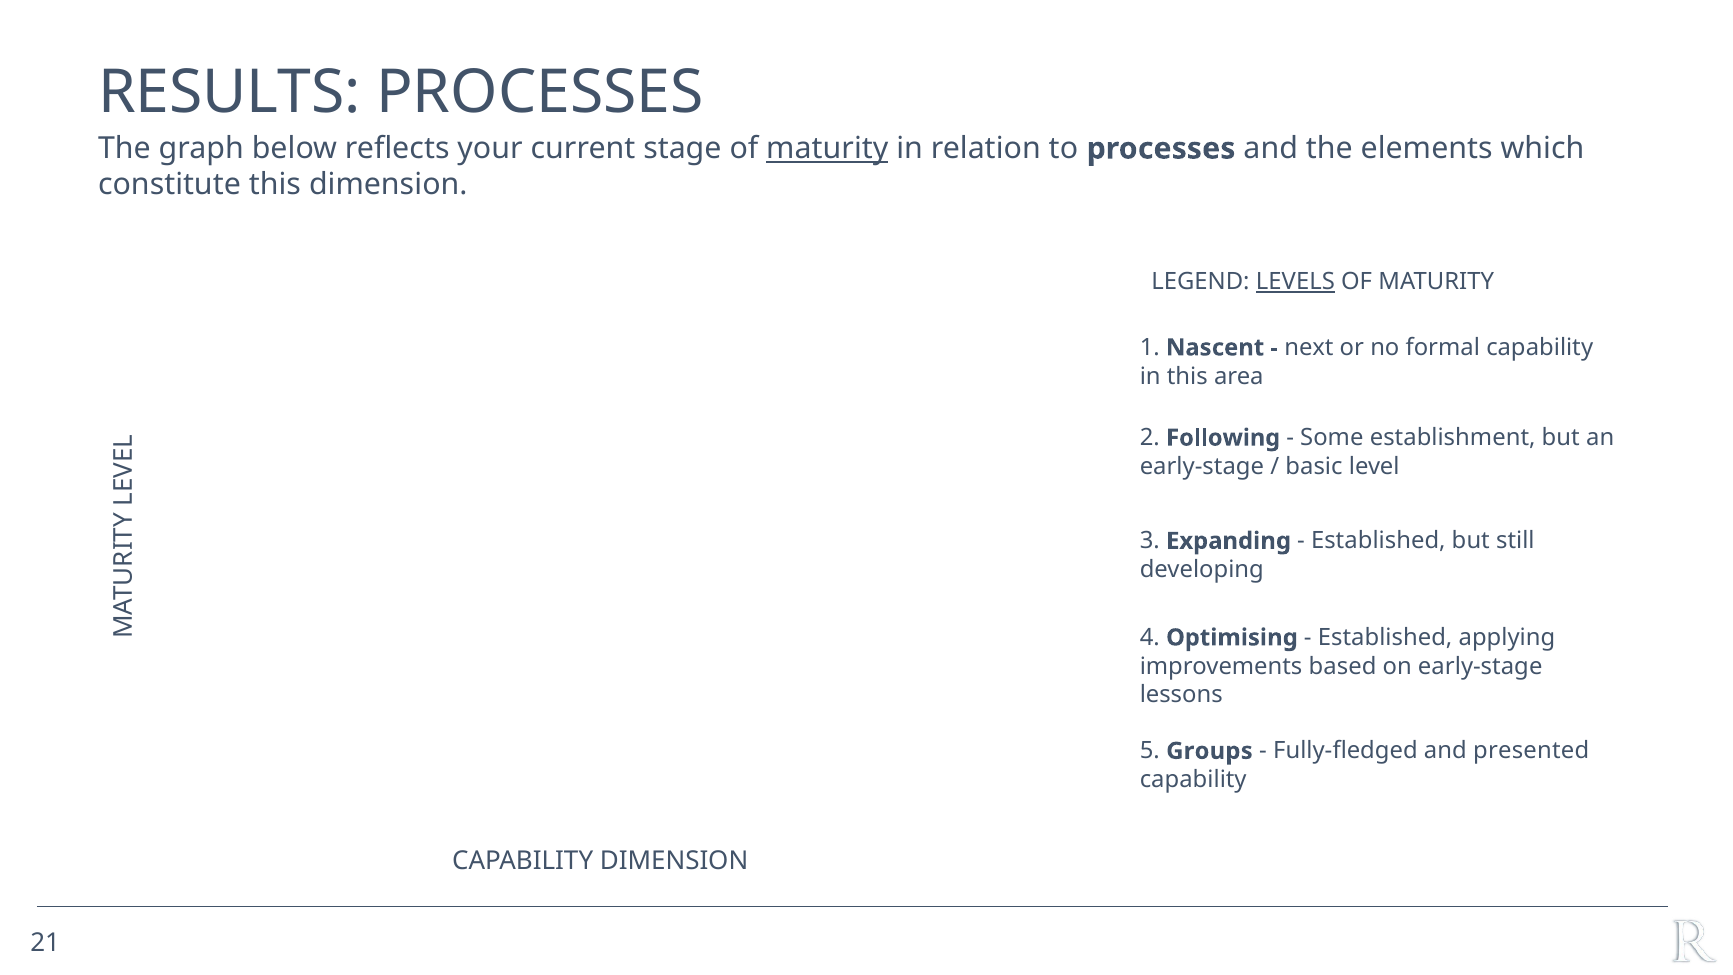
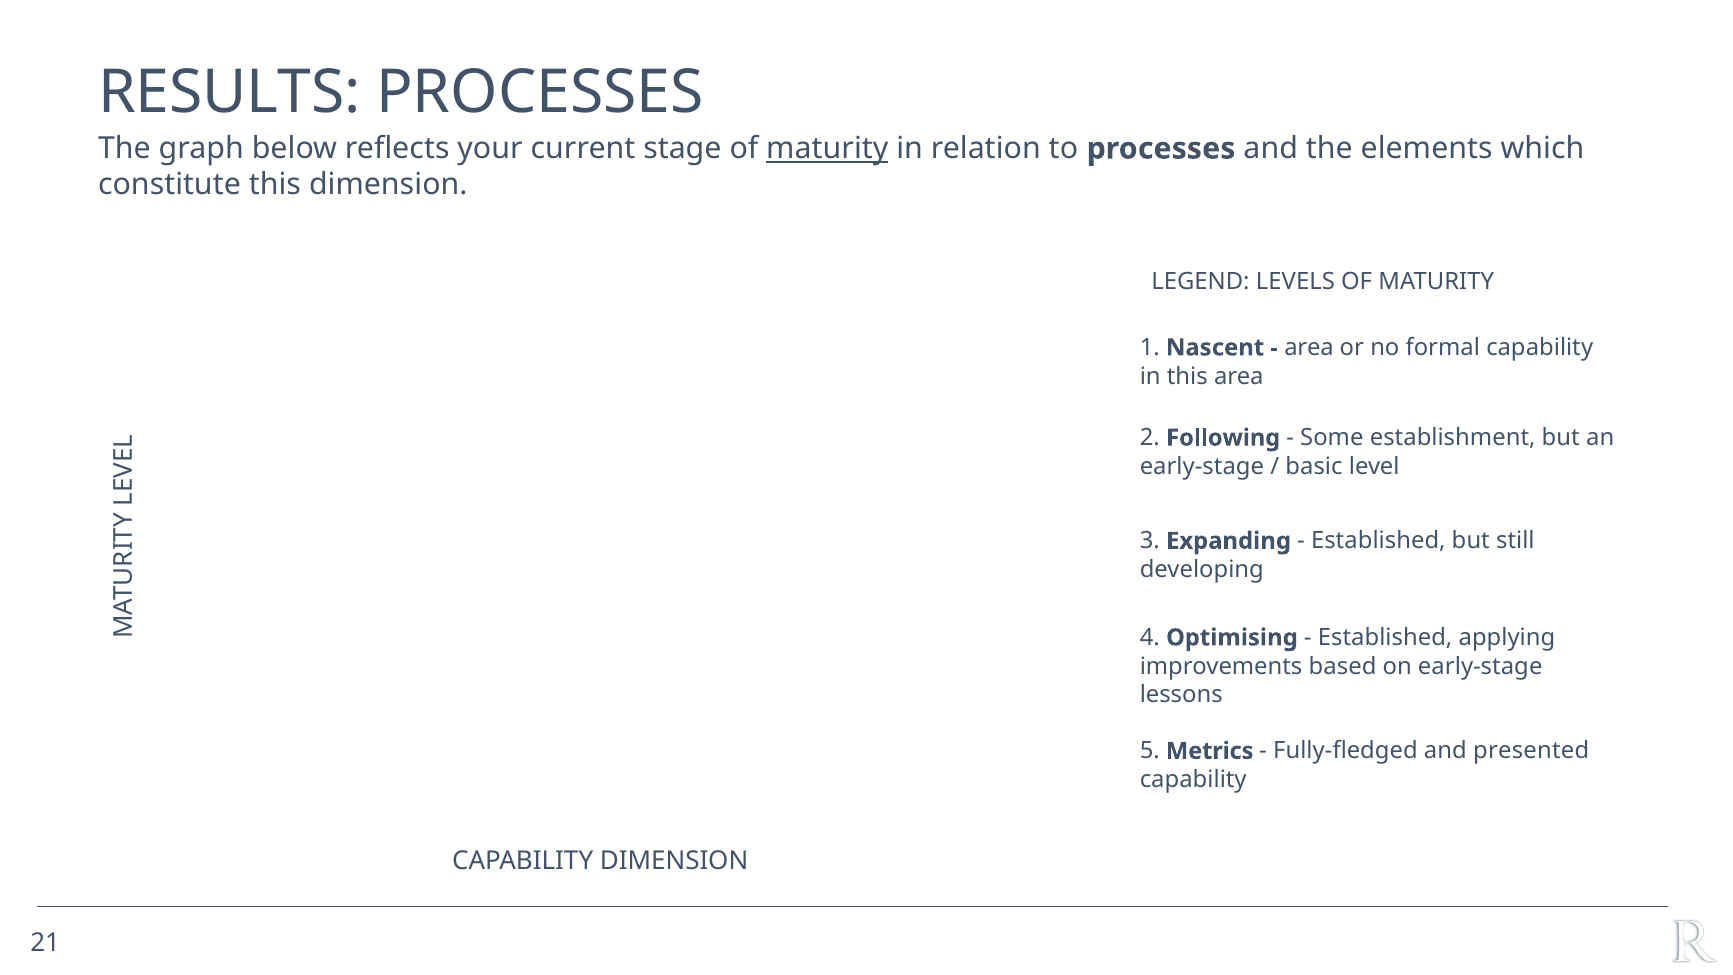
LEVELS underline: present -> none (1295, 282)
next: next -> area (1309, 348)
Groups: Groups -> Metrics (1210, 751)
